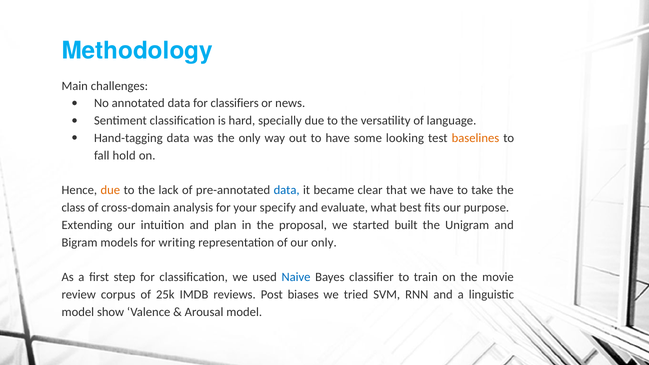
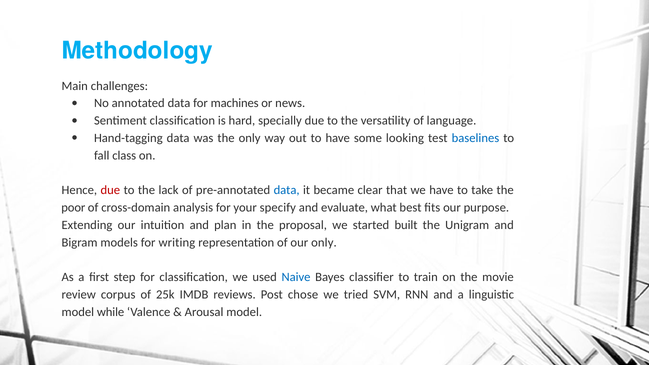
classifiers: classifiers -> machines (235, 103)
baselines colour: orange -> blue (475, 138)
hold: hold -> class (124, 155)
due colour: orange -> red (110, 190)
class: class -> poor (73, 208)
biases: biases -> chose (303, 295)
show: show -> while (111, 312)
